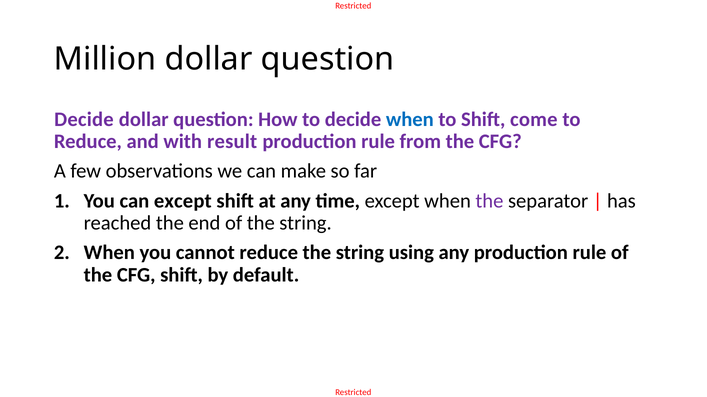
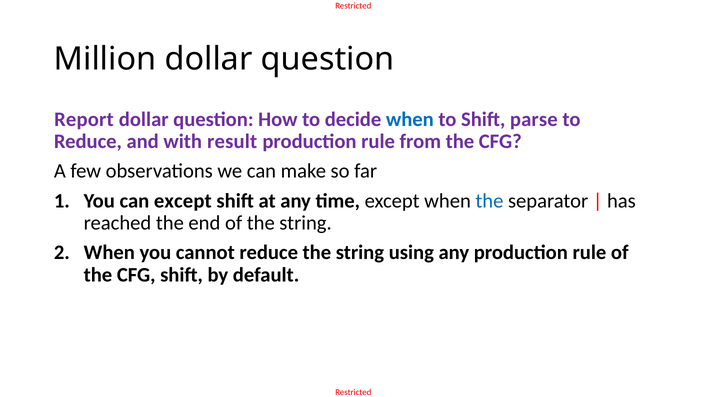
Decide: Decide -> Report (84, 120)
come: come -> parse (534, 120)
the colour: purple -> blue (489, 201)
